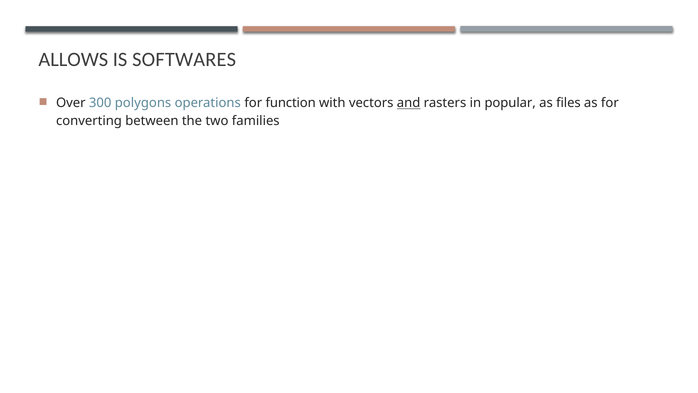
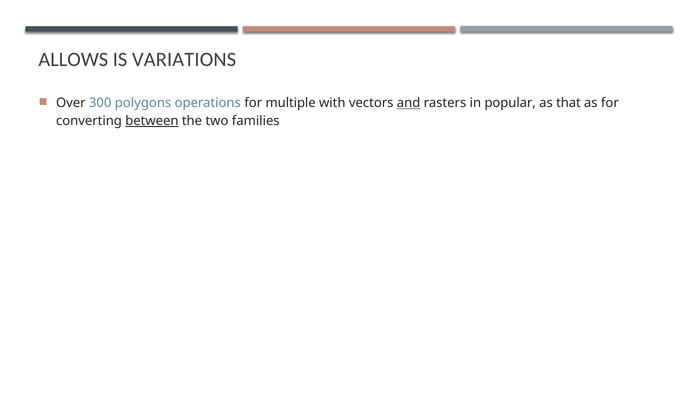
SOFTWARES: SOFTWARES -> VARIATIONS (184, 59)
function: function -> multiple (291, 103)
files: files -> that (568, 103)
between underline: none -> present (152, 121)
